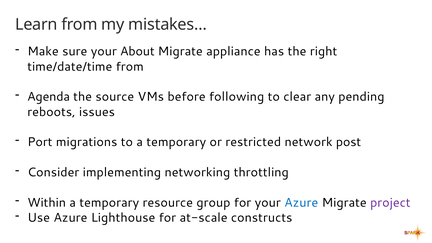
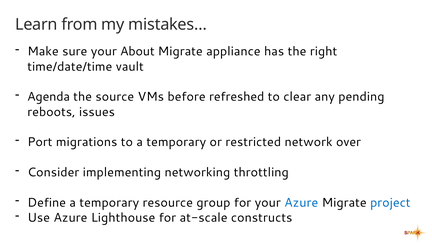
time/date/time from: from -> vault (130, 67)
following: following -> refreshed (237, 97)
post: post -> over (348, 142)
Within: Within -> Define (47, 203)
project colour: purple -> blue (390, 203)
